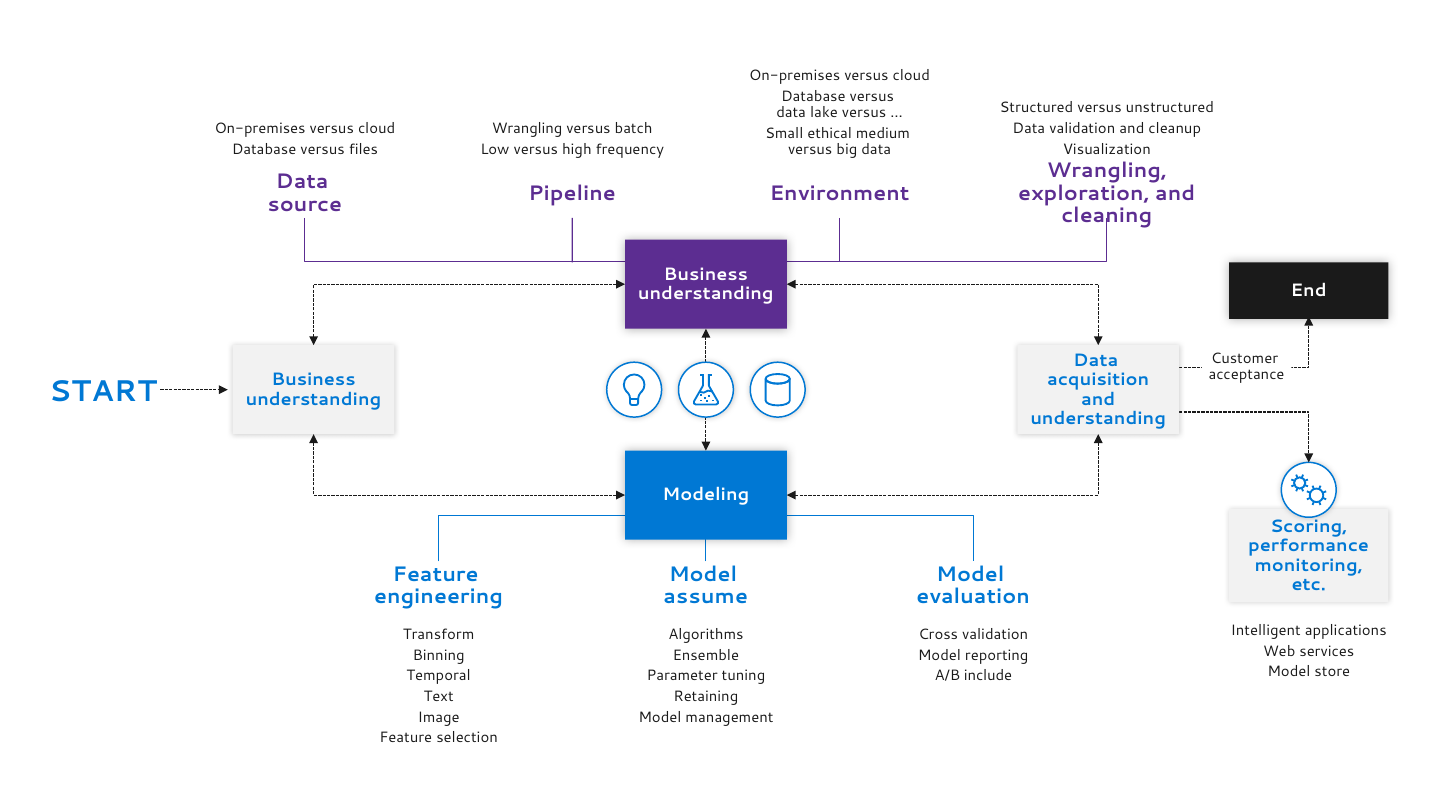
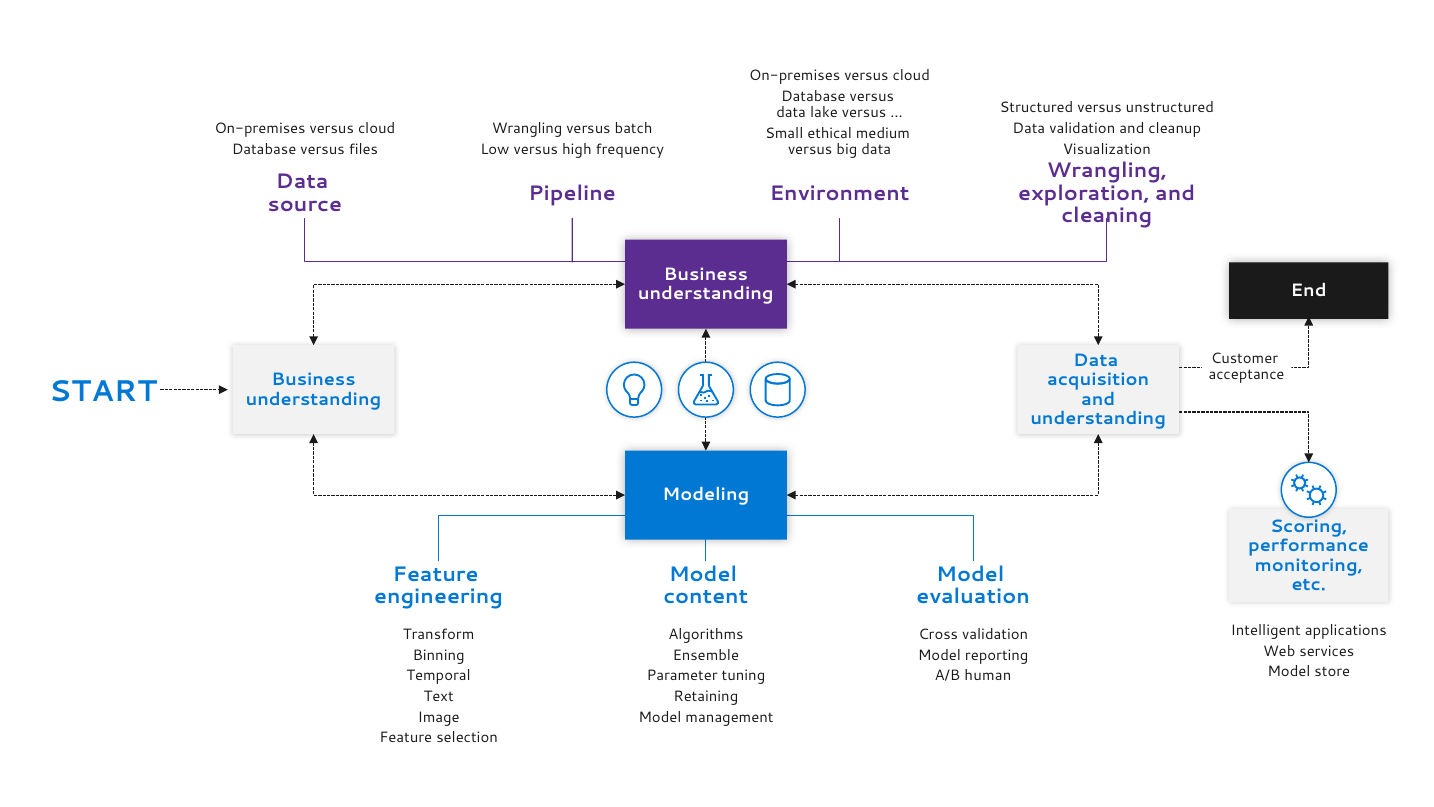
assume: assume -> content (706, 597)
include: include -> human (988, 676)
